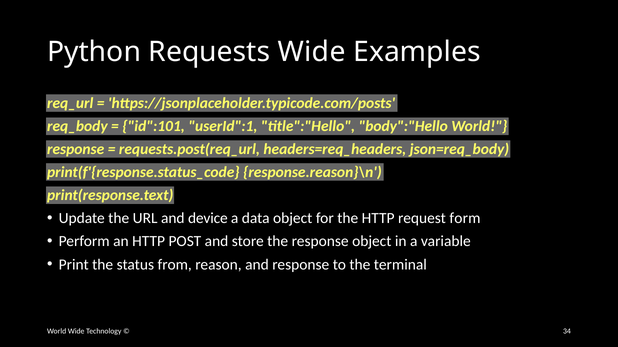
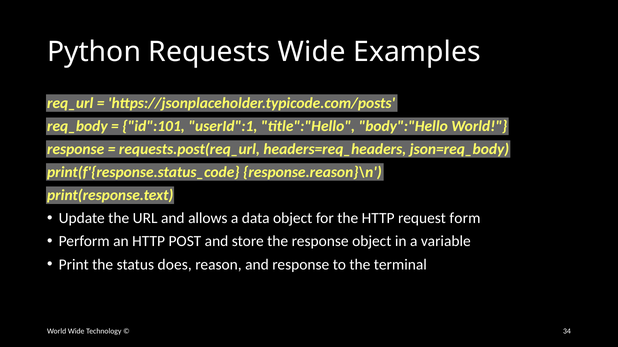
device: device -> allows (208, 219)
from: from -> does (175, 265)
